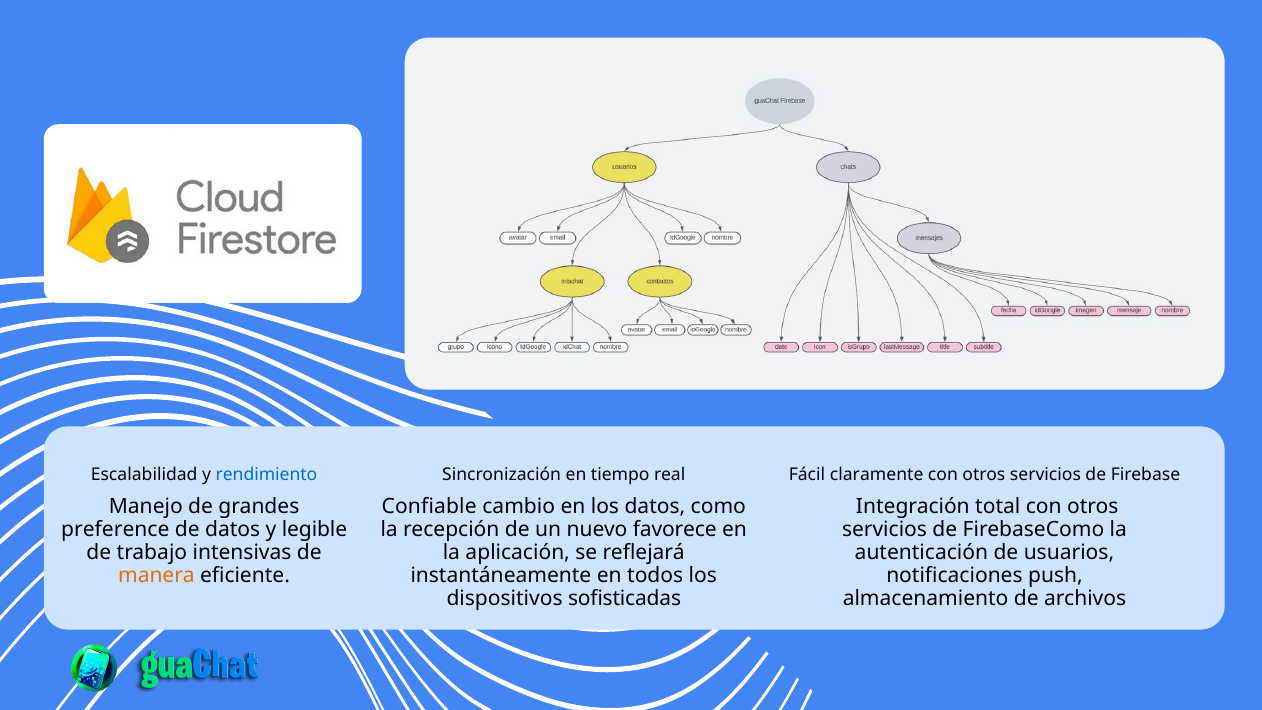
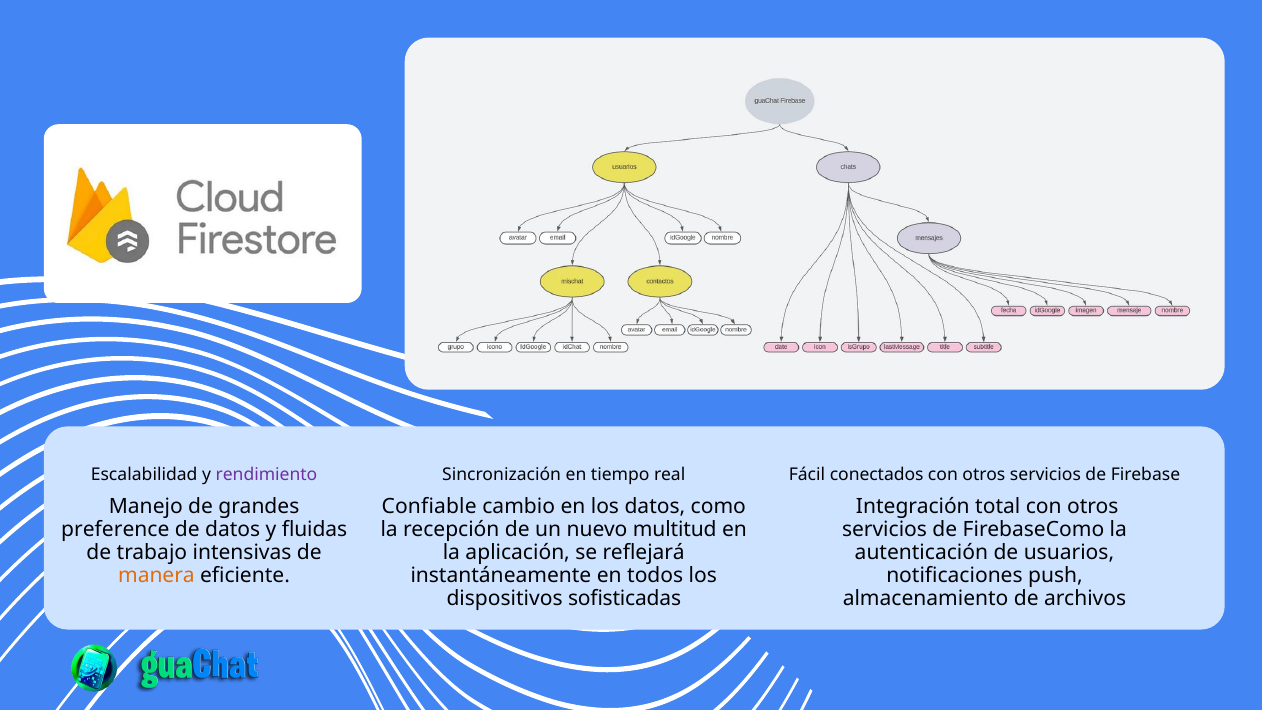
rendimiento colour: blue -> purple (266, 474)
claramente: claramente -> conectados (877, 474)
legible: legible -> fluidas (315, 529)
favorece: favorece -> multitud (675, 529)
